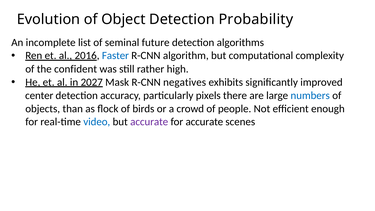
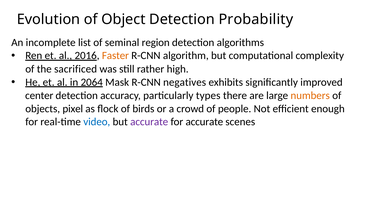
future: future -> region (156, 42)
Faster colour: blue -> orange (115, 56)
confident: confident -> sacrificed (76, 69)
2027: 2027 -> 2064 (92, 82)
pixels: pixels -> types (208, 95)
numbers colour: blue -> orange (310, 95)
than: than -> pixel (73, 109)
